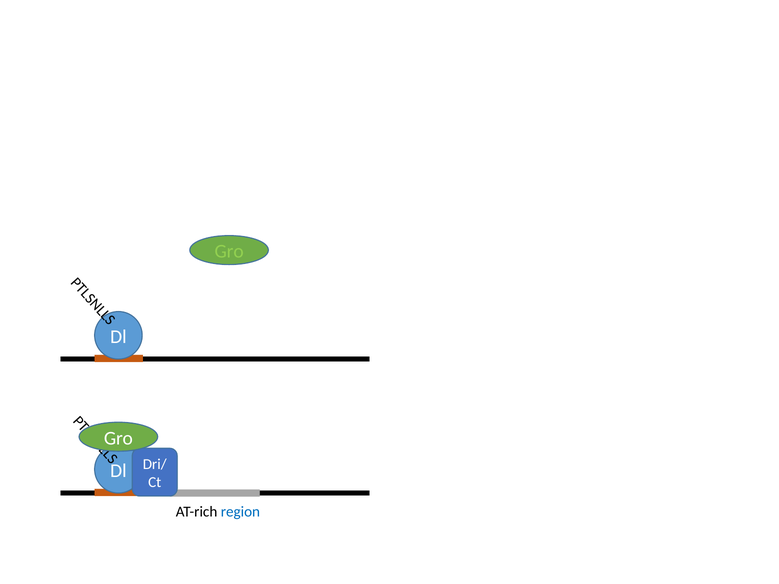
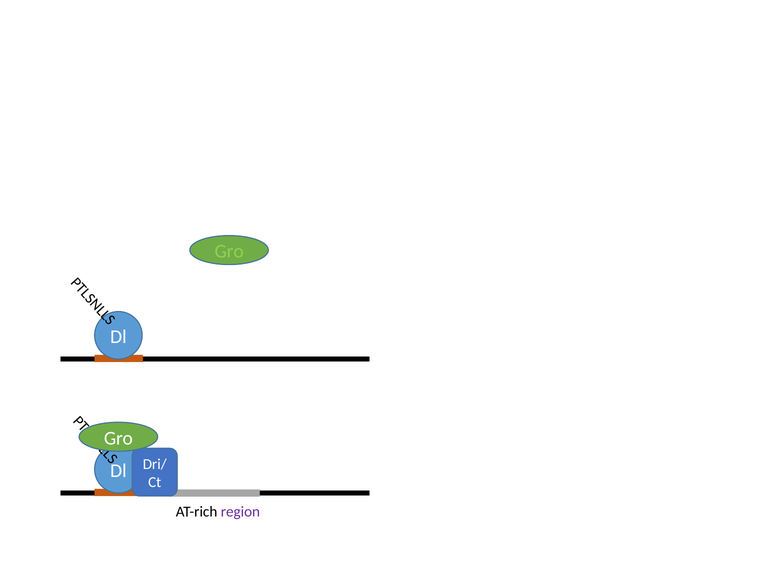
region colour: blue -> purple (240, 512)
